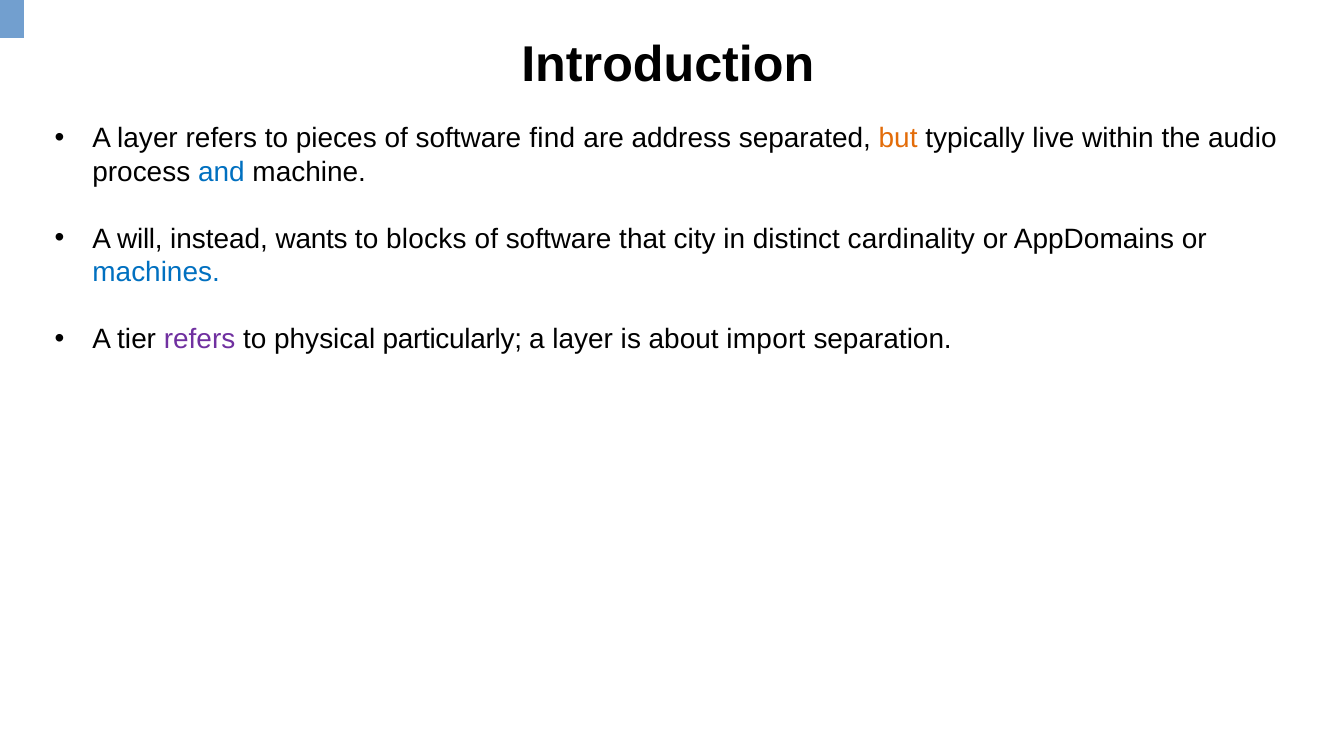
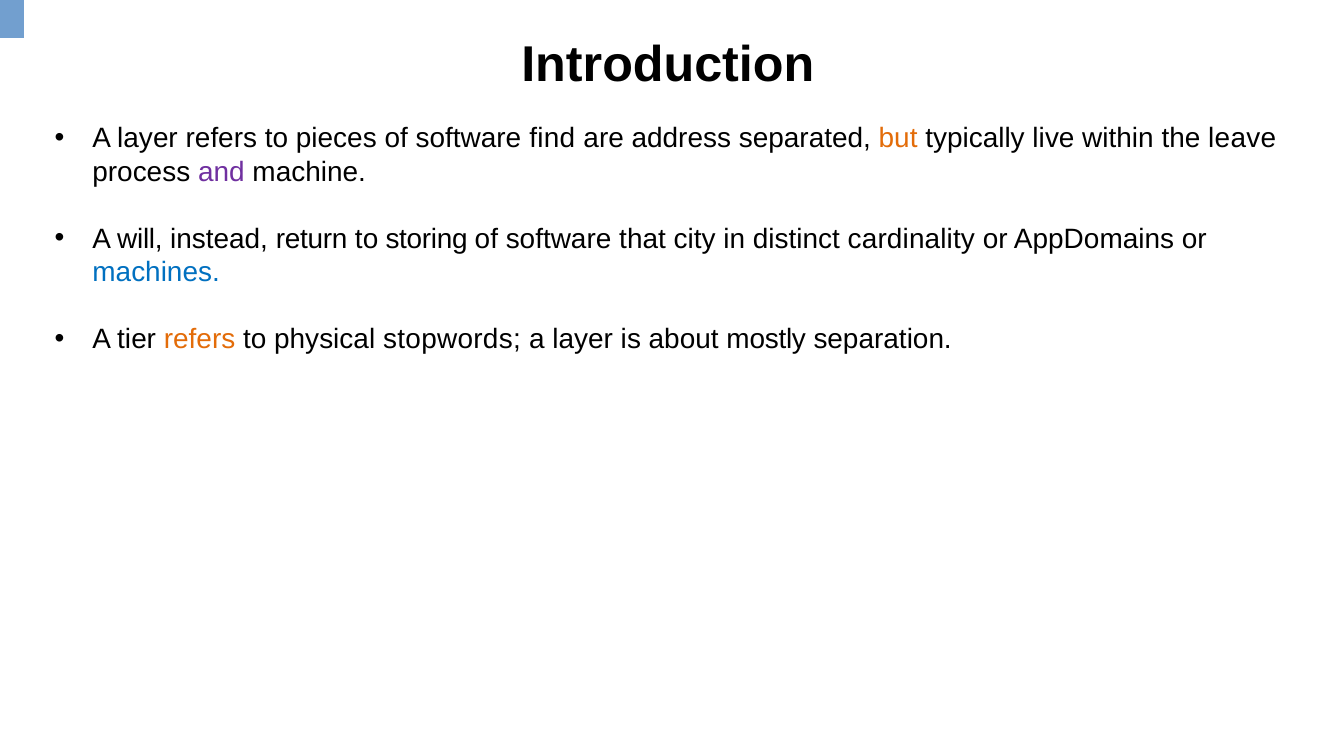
audio: audio -> leave (1242, 139)
and colour: blue -> purple (221, 172)
wants: wants -> return (312, 239)
blocks: blocks -> storing (427, 239)
refers colour: purple -> orange (200, 340)
particularly: particularly -> stopwords (452, 340)
import: import -> mostly (766, 340)
